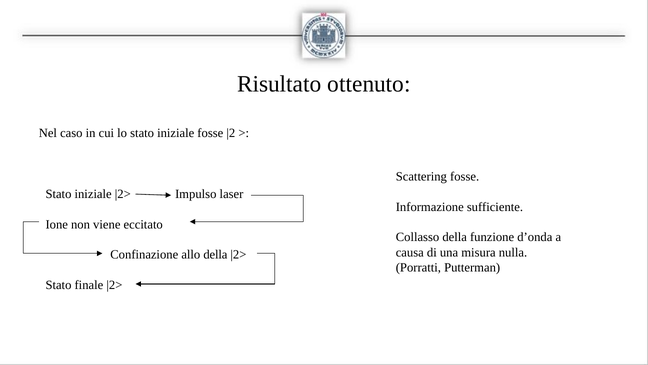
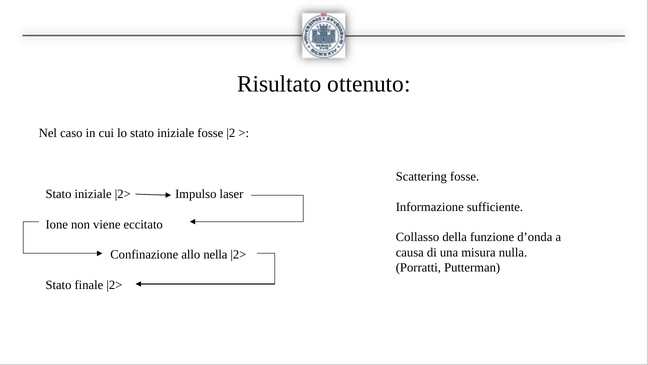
allo della: della -> nella (215, 254)
